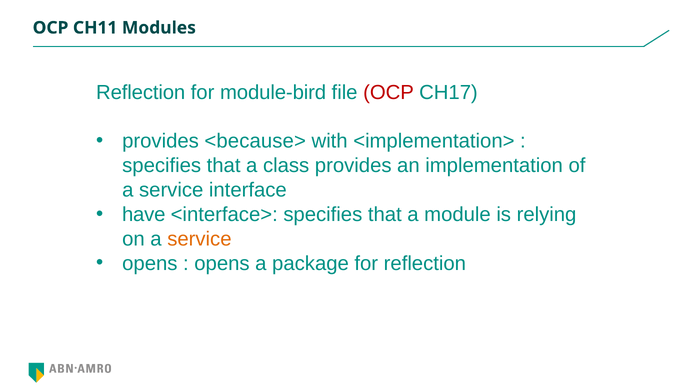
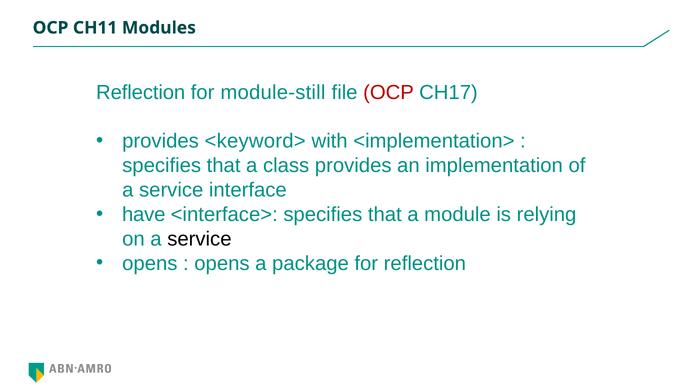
module-bird: module-bird -> module-still (273, 92)
<because>: <because> -> <keyword> (255, 141)
service colour: orange -> black (199, 239)
